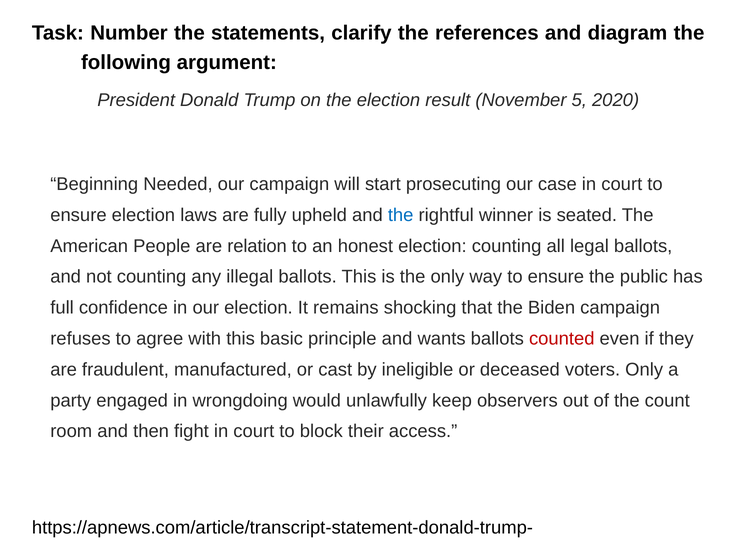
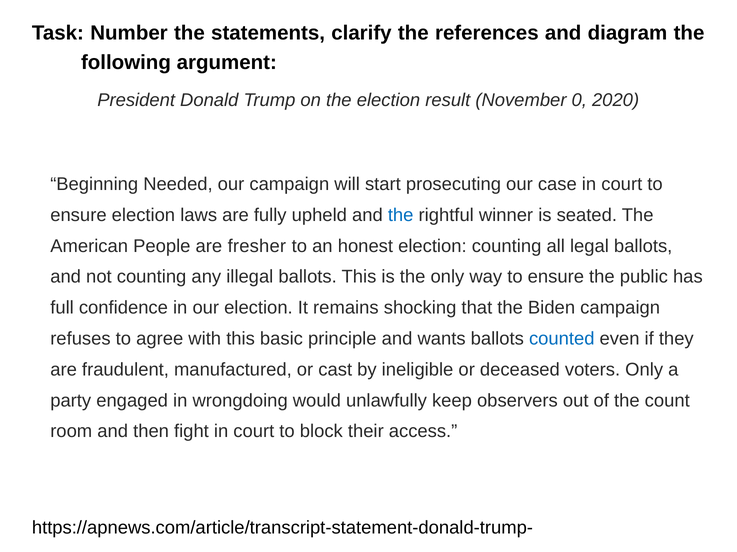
5: 5 -> 0 (579, 100)
relation: relation -> fresher (257, 246)
counted colour: red -> blue (562, 339)
